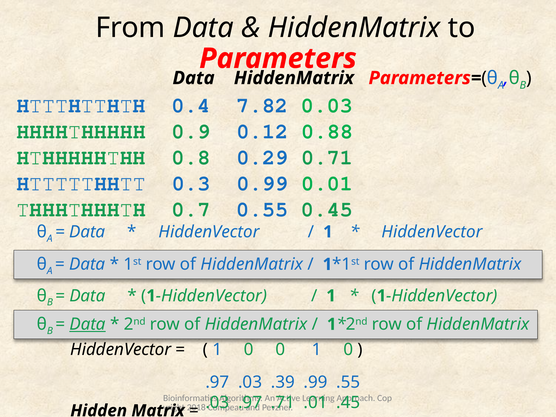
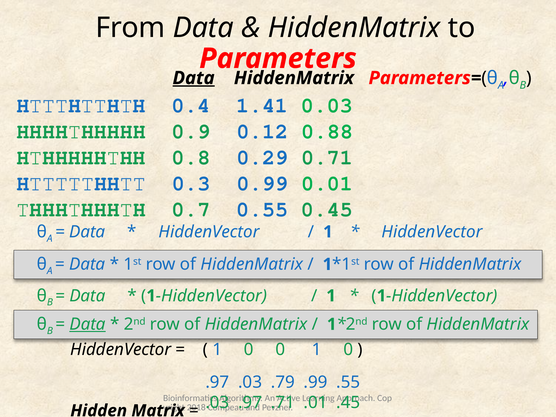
Data underline: none -> present (194, 78)
7.82: 7.82 -> 1.41 (262, 105)
.39: .39 -> .79 (283, 382)
